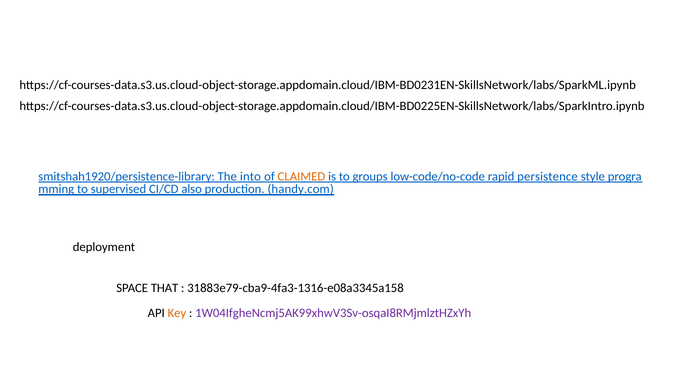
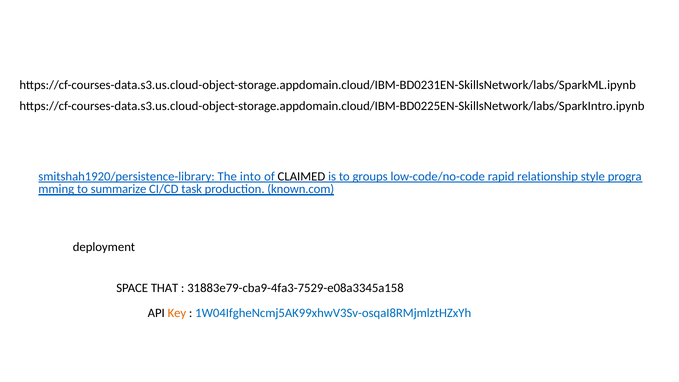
CLAIMED colour: orange -> black (301, 176)
persistence: persistence -> relationship (548, 176)
supervised: supervised -> summarize (119, 189)
also: also -> task (192, 189)
handy.com: handy.com -> known.com (301, 189)
31883e79-cba9-4fa3-1316-e08a3345a158: 31883e79-cba9-4fa3-1316-e08a3345a158 -> 31883e79-cba9-4fa3-7529-e08a3345a158 (295, 288)
1W04IfgheNcmj5AK99xhwV3Sv-osqaI8RMjmlztHZxYh colour: purple -> blue (333, 313)
